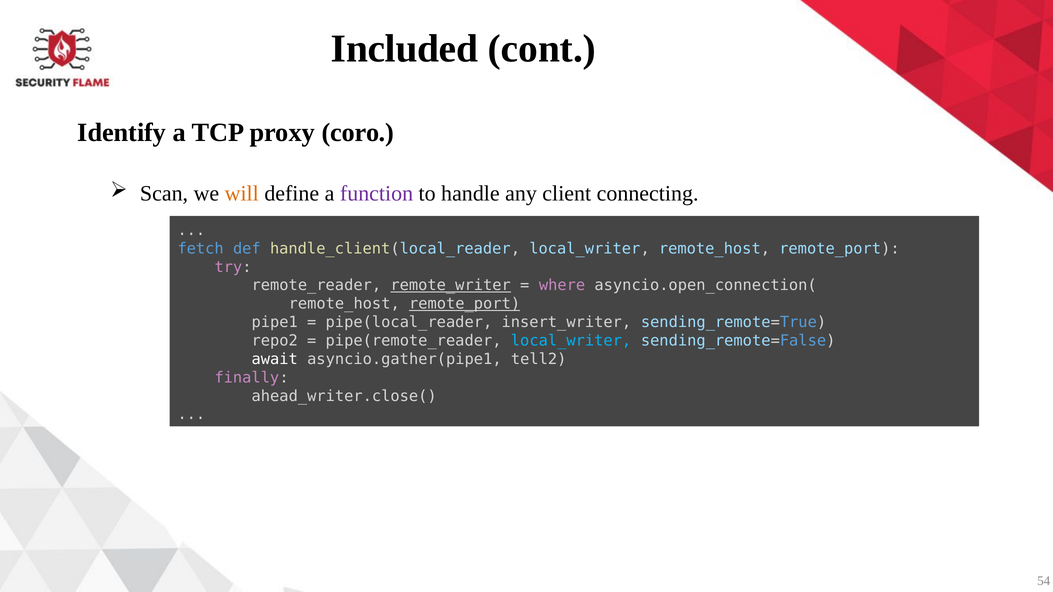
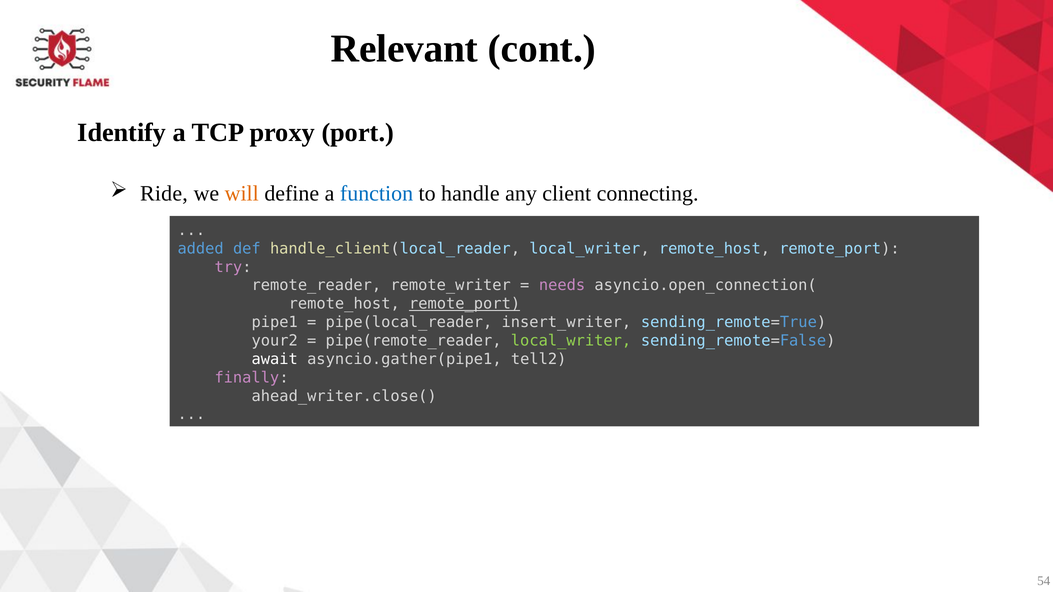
Included: Included -> Relevant (405, 49)
coro: coro -> port (358, 133)
Scan: Scan -> Ride (164, 194)
function colour: purple -> blue (377, 194)
fetch: fetch -> added (201, 249)
remote_writer underline: present -> none (451, 286)
where: where -> needs (562, 286)
repo2: repo2 -> your2 (275, 341)
local_writer colour: light blue -> light green (571, 341)
